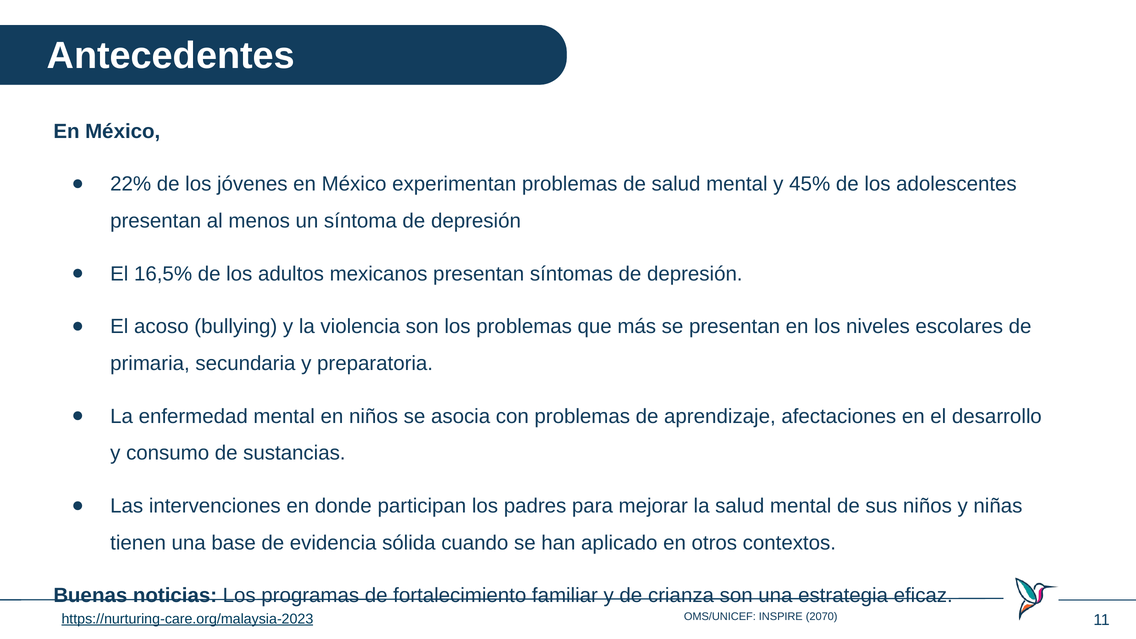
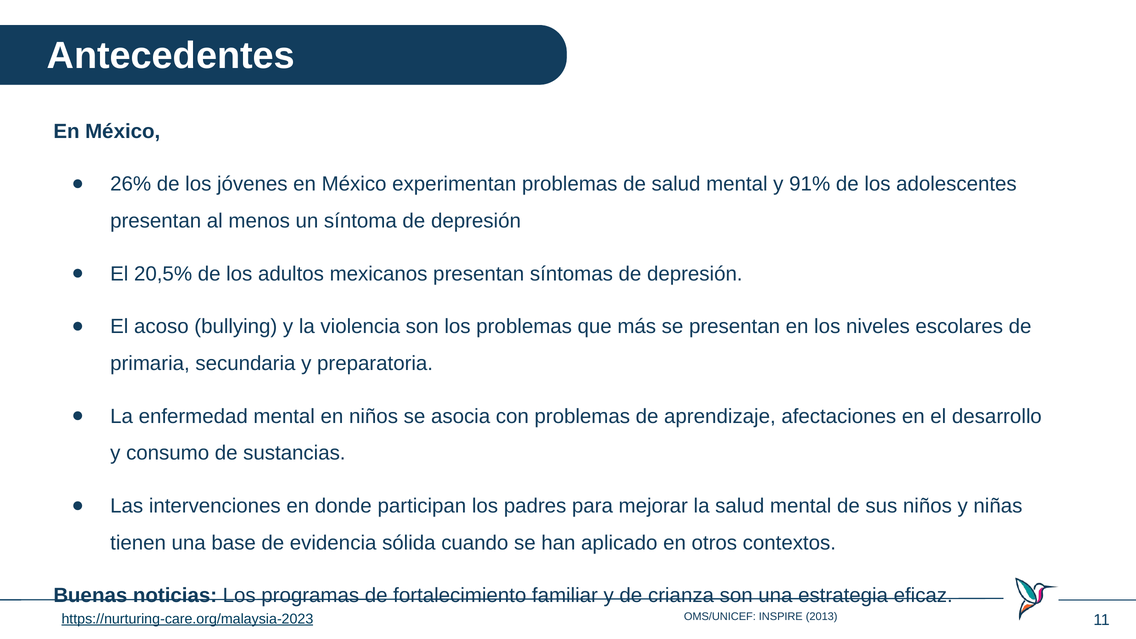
22%: 22% -> 26% (131, 184)
45%: 45% -> 91% (810, 184)
16,5%: 16,5% -> 20,5% (163, 274)
2070: 2070 -> 2013 (822, 617)
